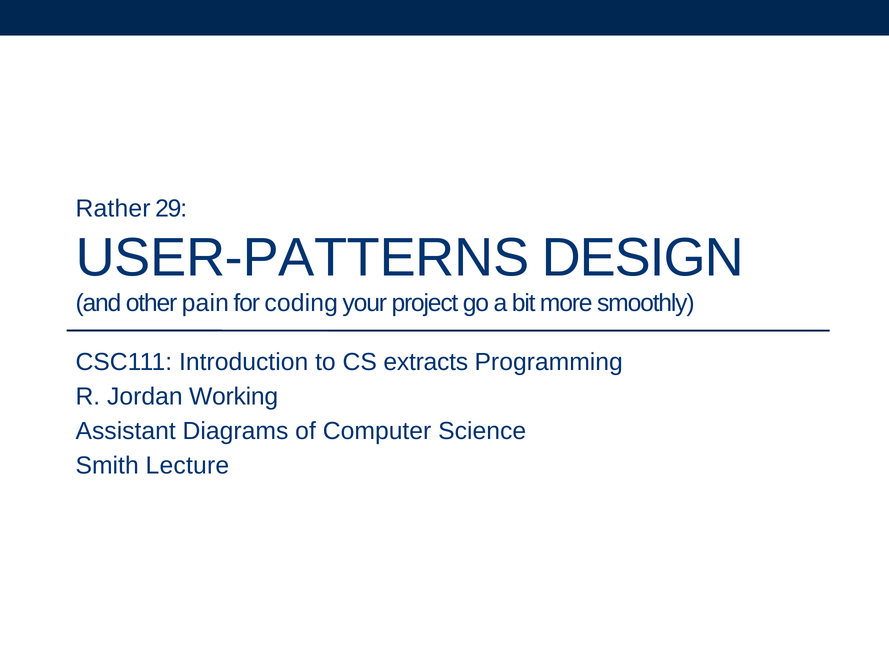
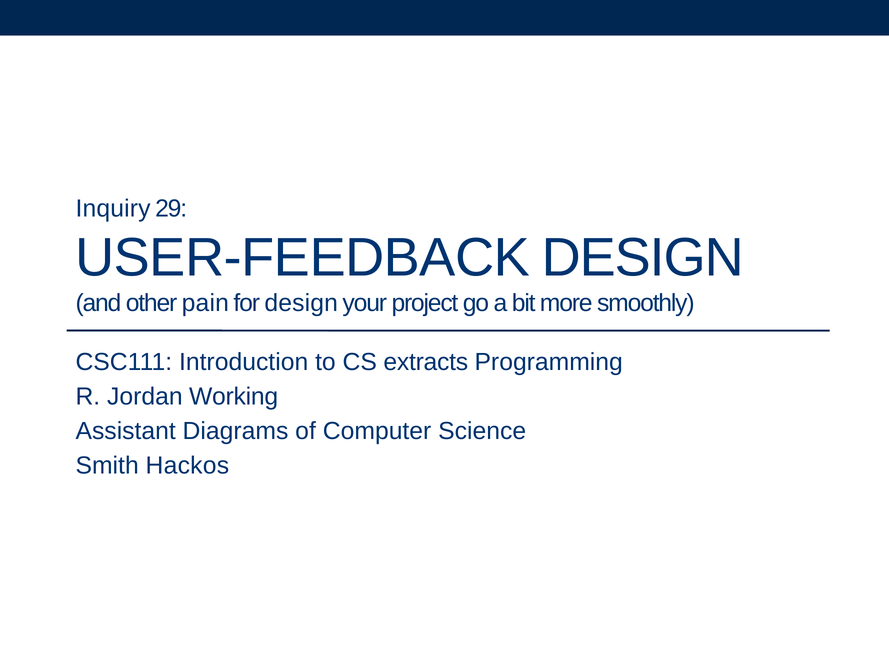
Rather: Rather -> Inquiry (113, 208)
USER-PATTERNS: USER-PATTERNS -> USER-FEEDBACK (303, 258)
for coding: coding -> design (301, 303)
Lecture: Lecture -> Hackos (187, 466)
